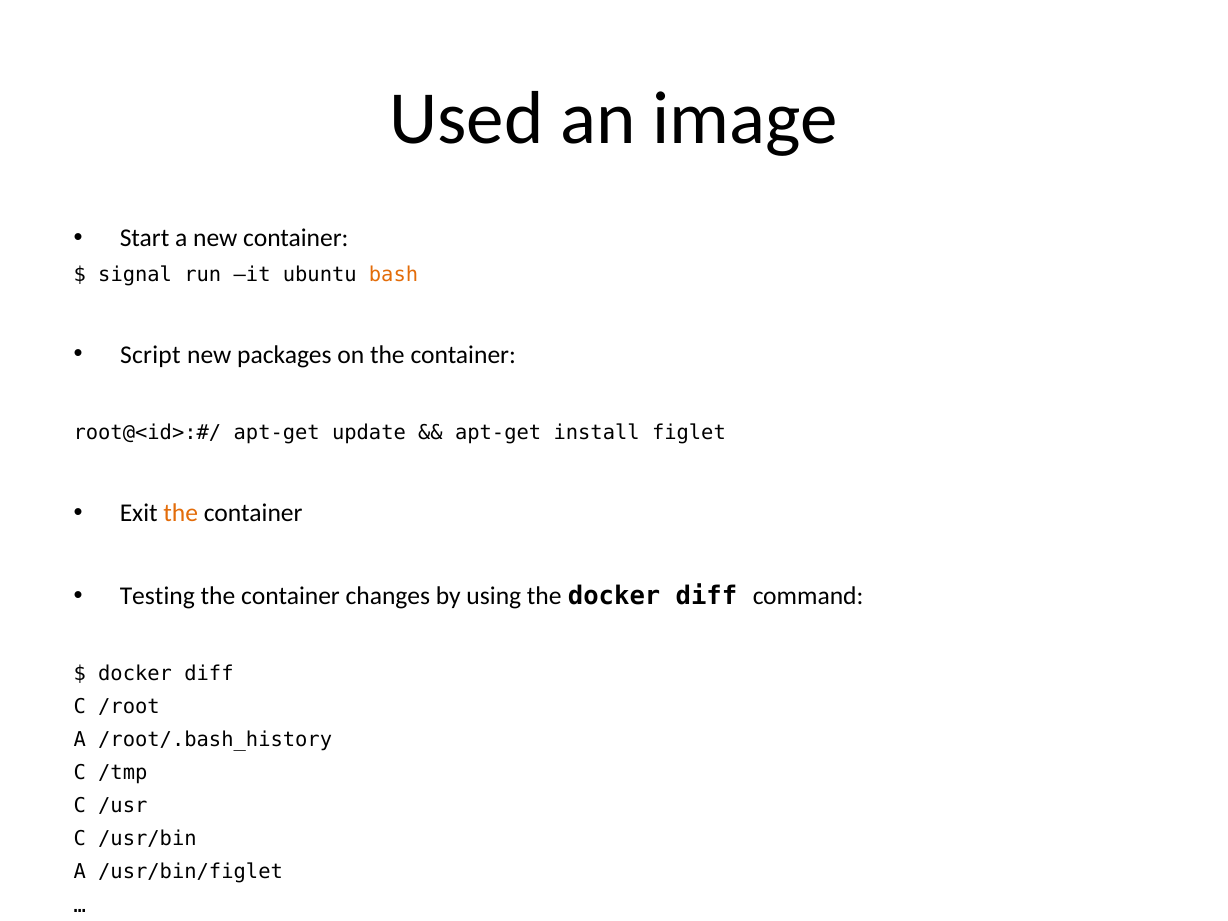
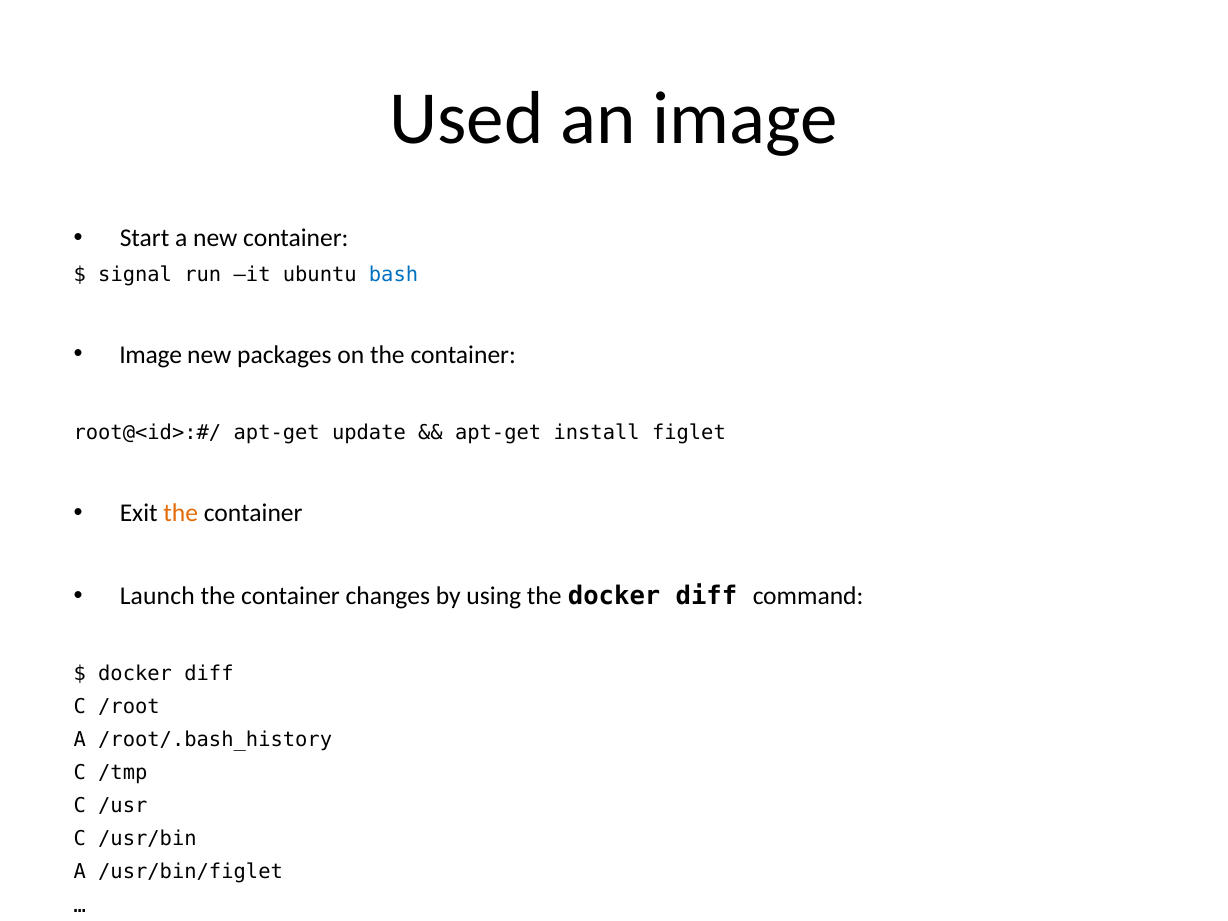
bash colour: orange -> blue (394, 274)
Script: Script -> Image (151, 355)
Testing: Testing -> Launch (157, 596)
